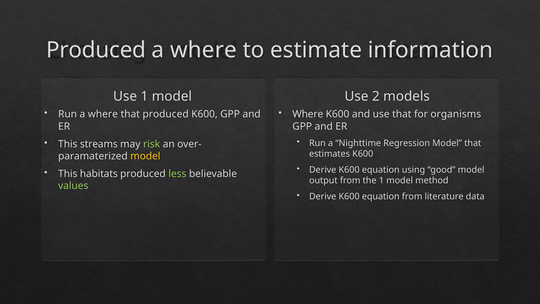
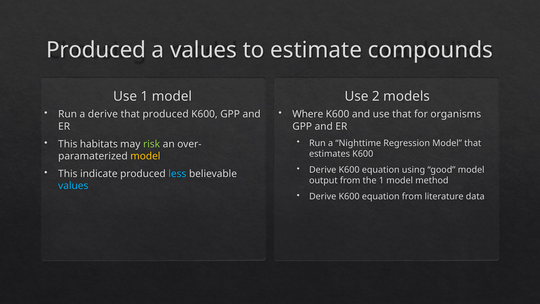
where: where -> values (204, 50)
information: information -> compounds (430, 50)
Run a where: where -> derive (103, 114)
streams: streams -> habitats (99, 144)
habitats: habitats -> indicate (99, 174)
less colour: light green -> light blue (177, 174)
values colour: light green -> light blue (73, 186)
